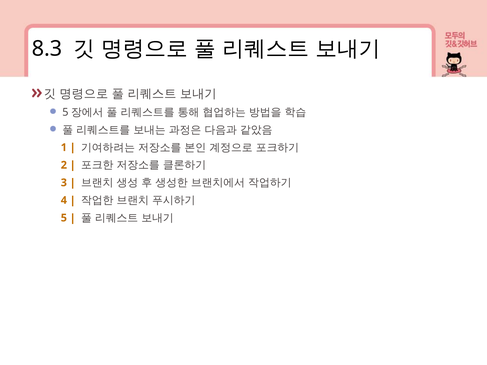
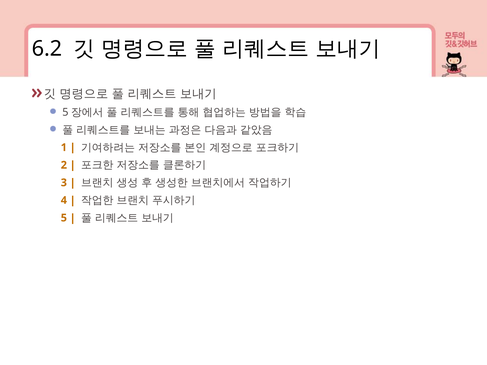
8.3: 8.3 -> 6.2 (47, 49)
